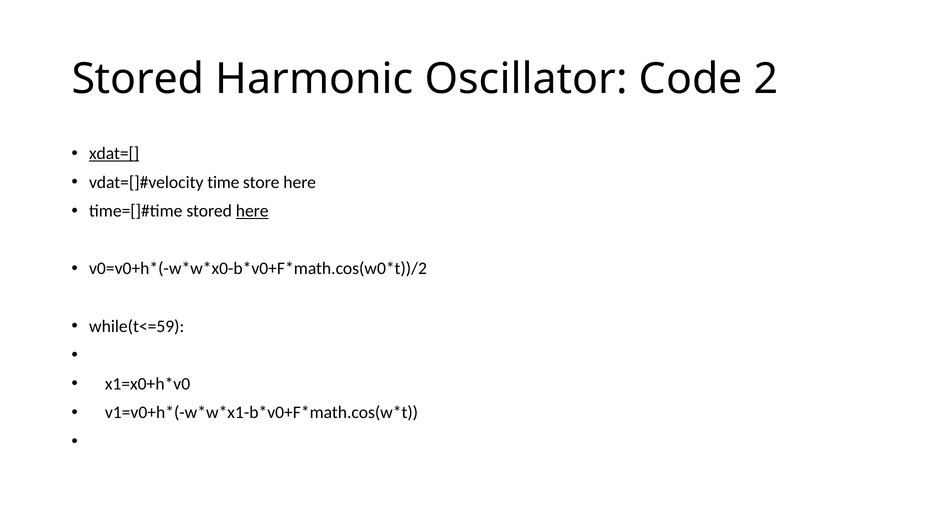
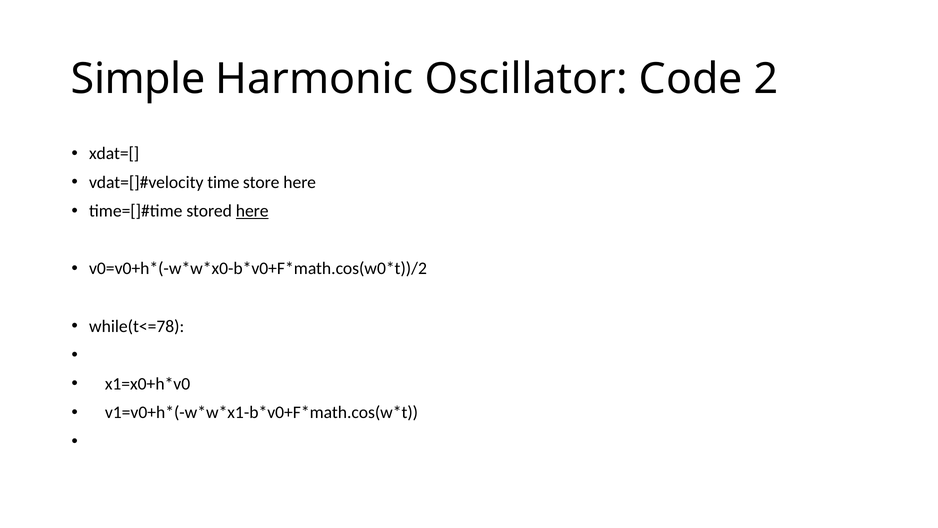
Stored: Stored -> Simple (138, 79)
xdat=[ underline: present -> none (114, 153)
while(t<=59: while(t<=59 -> while(t<=78 (137, 326)
